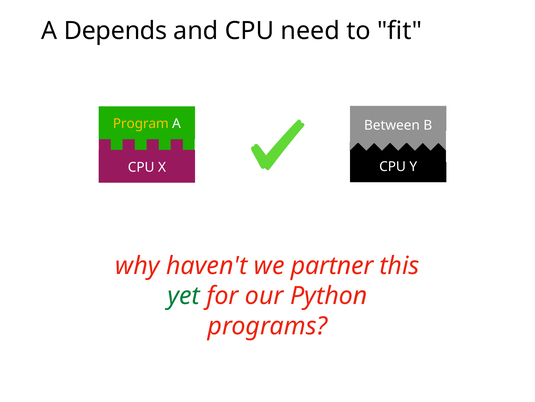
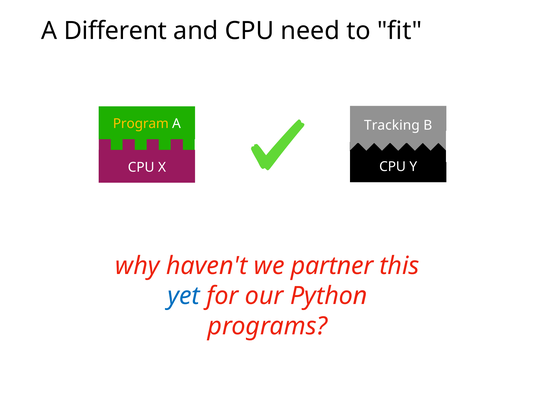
Depends: Depends -> Different (115, 31)
Between: Between -> Tracking (392, 125)
yet colour: green -> blue (184, 295)
